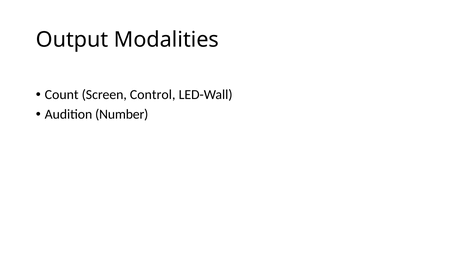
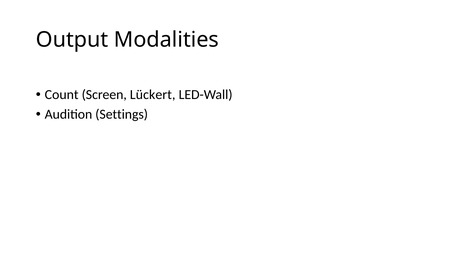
Control: Control -> Lückert (153, 95)
Number: Number -> Settings (122, 114)
